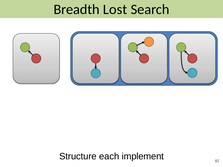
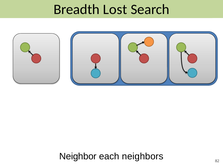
Structure: Structure -> Neighbor (78, 157)
implement: implement -> neighbors (143, 157)
